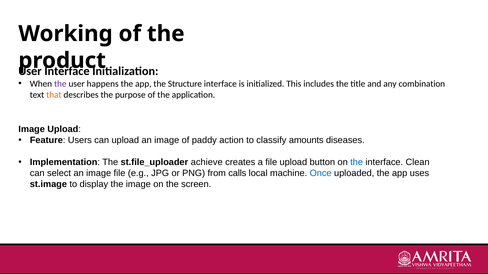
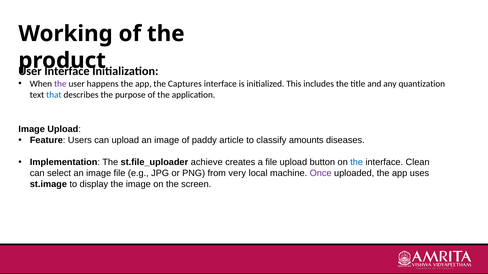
Structure: Structure -> Captures (185, 84)
combination: combination -> quantization (422, 84)
that colour: orange -> blue (54, 95)
action: action -> article (232, 140)
calls: calls -> very (237, 173)
Once colour: blue -> purple (321, 173)
